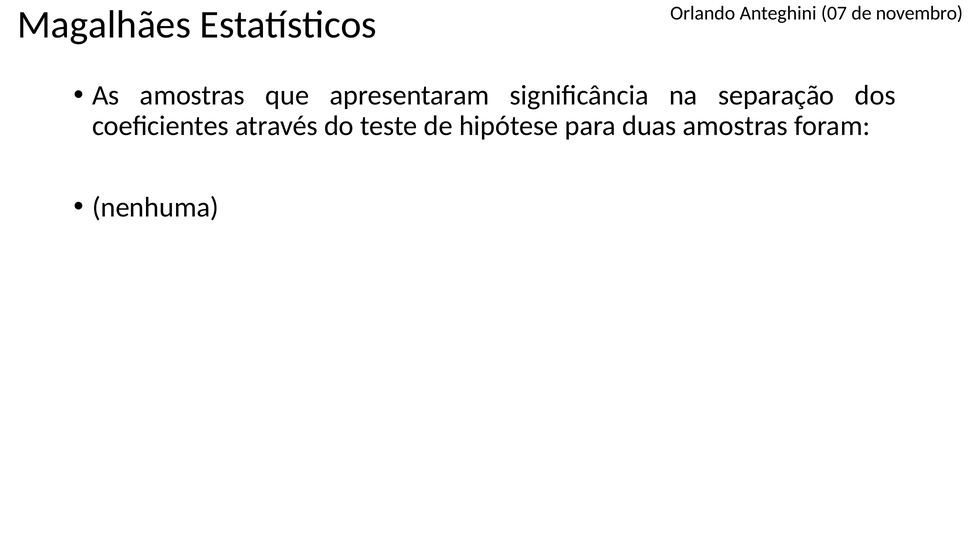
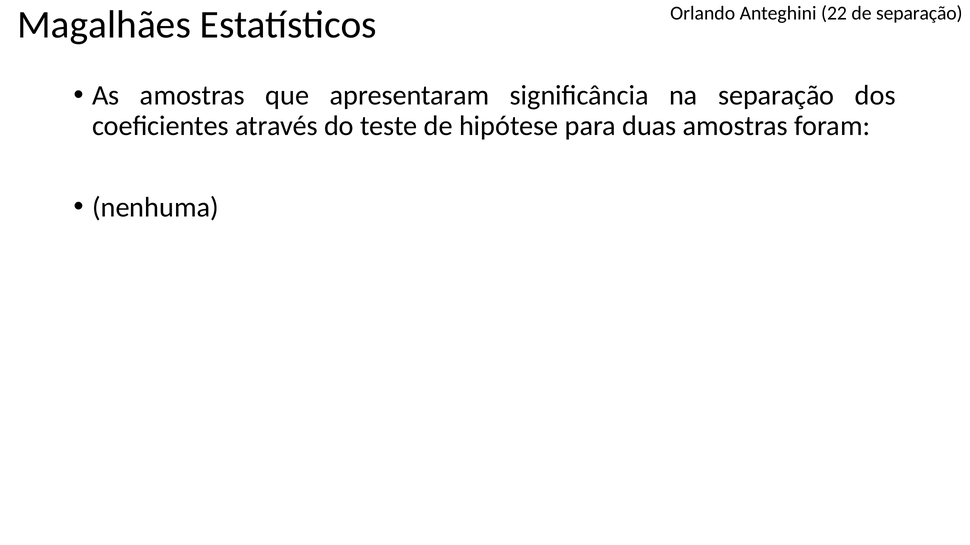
07: 07 -> 22 (834, 13)
de novembro: novembro -> separação (919, 13)
